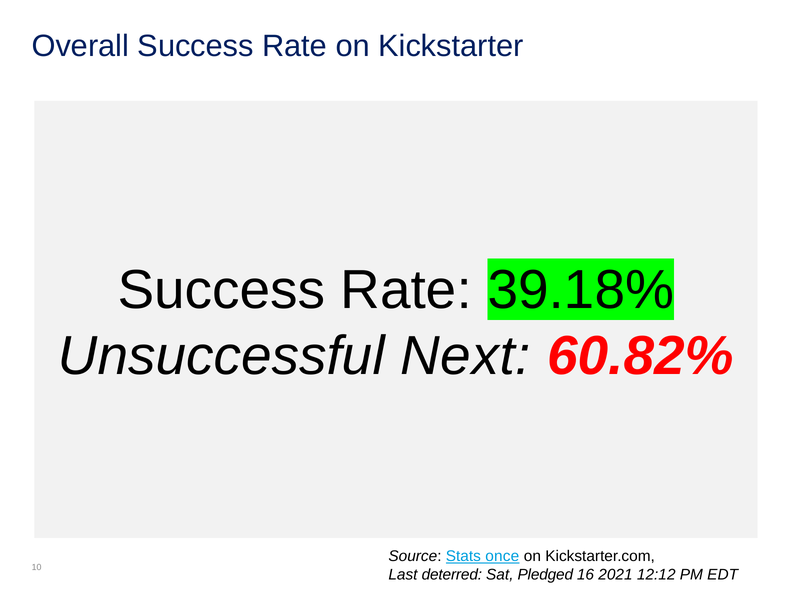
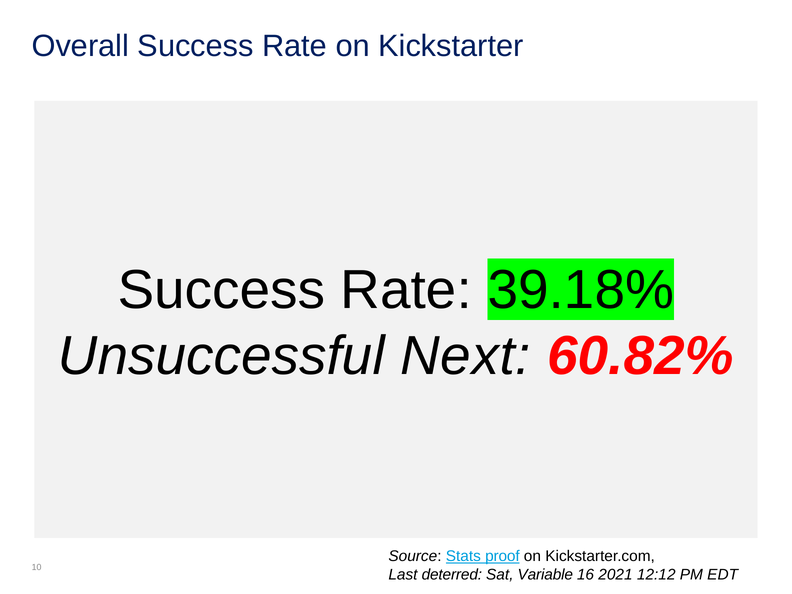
once: once -> proof (502, 556)
Pledged: Pledged -> Variable (545, 575)
